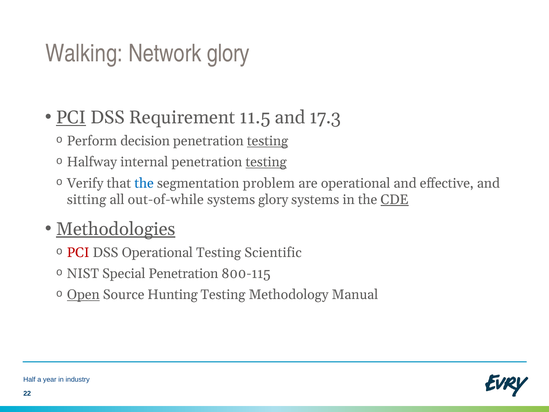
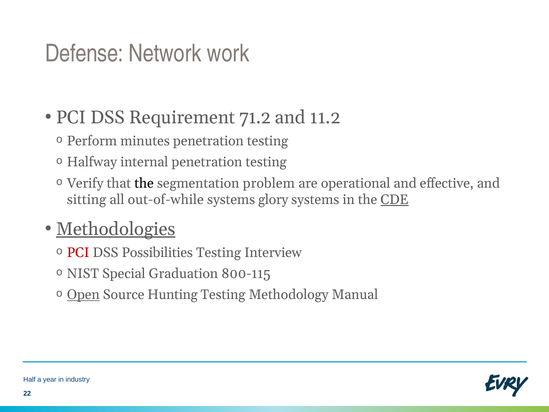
Walking: Walking -> Defense (84, 54)
Network glory: glory -> work (228, 54)
PCI underline: present -> none (71, 117)
11.5: 11.5 -> 71.2 (255, 117)
17.3: 17.3 -> 11.2 (325, 117)
decision: decision -> minutes (145, 141)
testing underline: present -> none (268, 141)
testing underline: present -> none (266, 162)
the colour: blue -> black (144, 183)
DSS Operational: Operational -> Possibilities (157, 252)
Scientific: Scientific -> Interview (273, 252)
Special Penetration: Penetration -> Graduation (183, 274)
